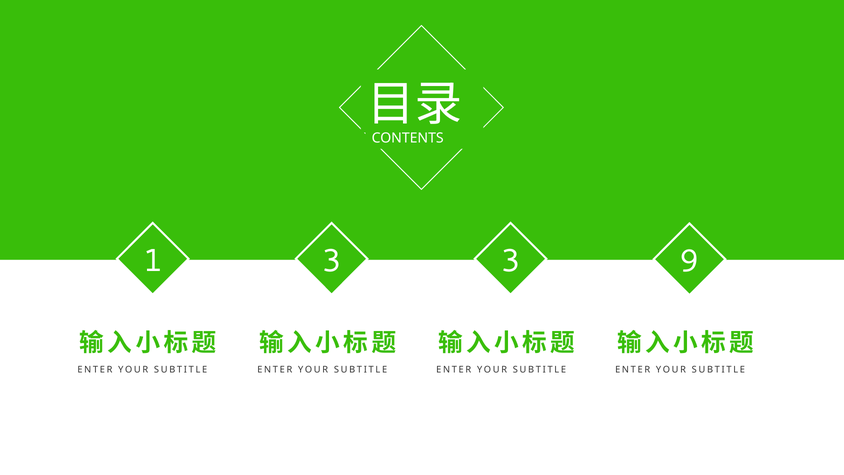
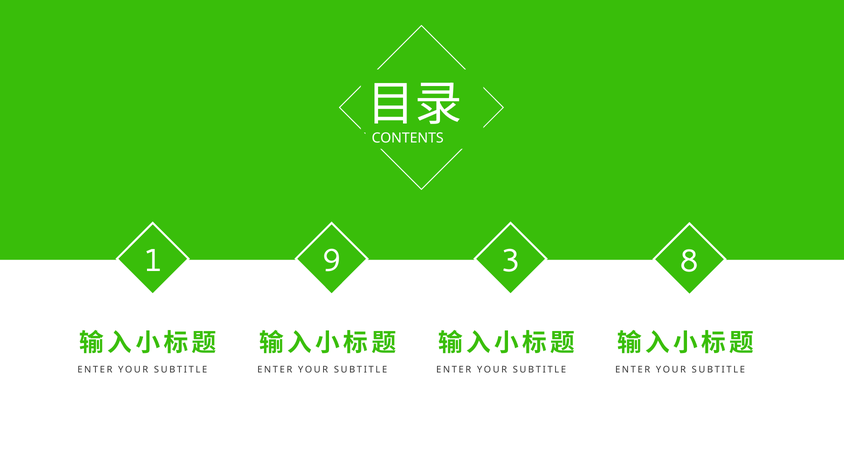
1 3: 3 -> 9 (332, 261)
9: 9 -> 8 (689, 261)
